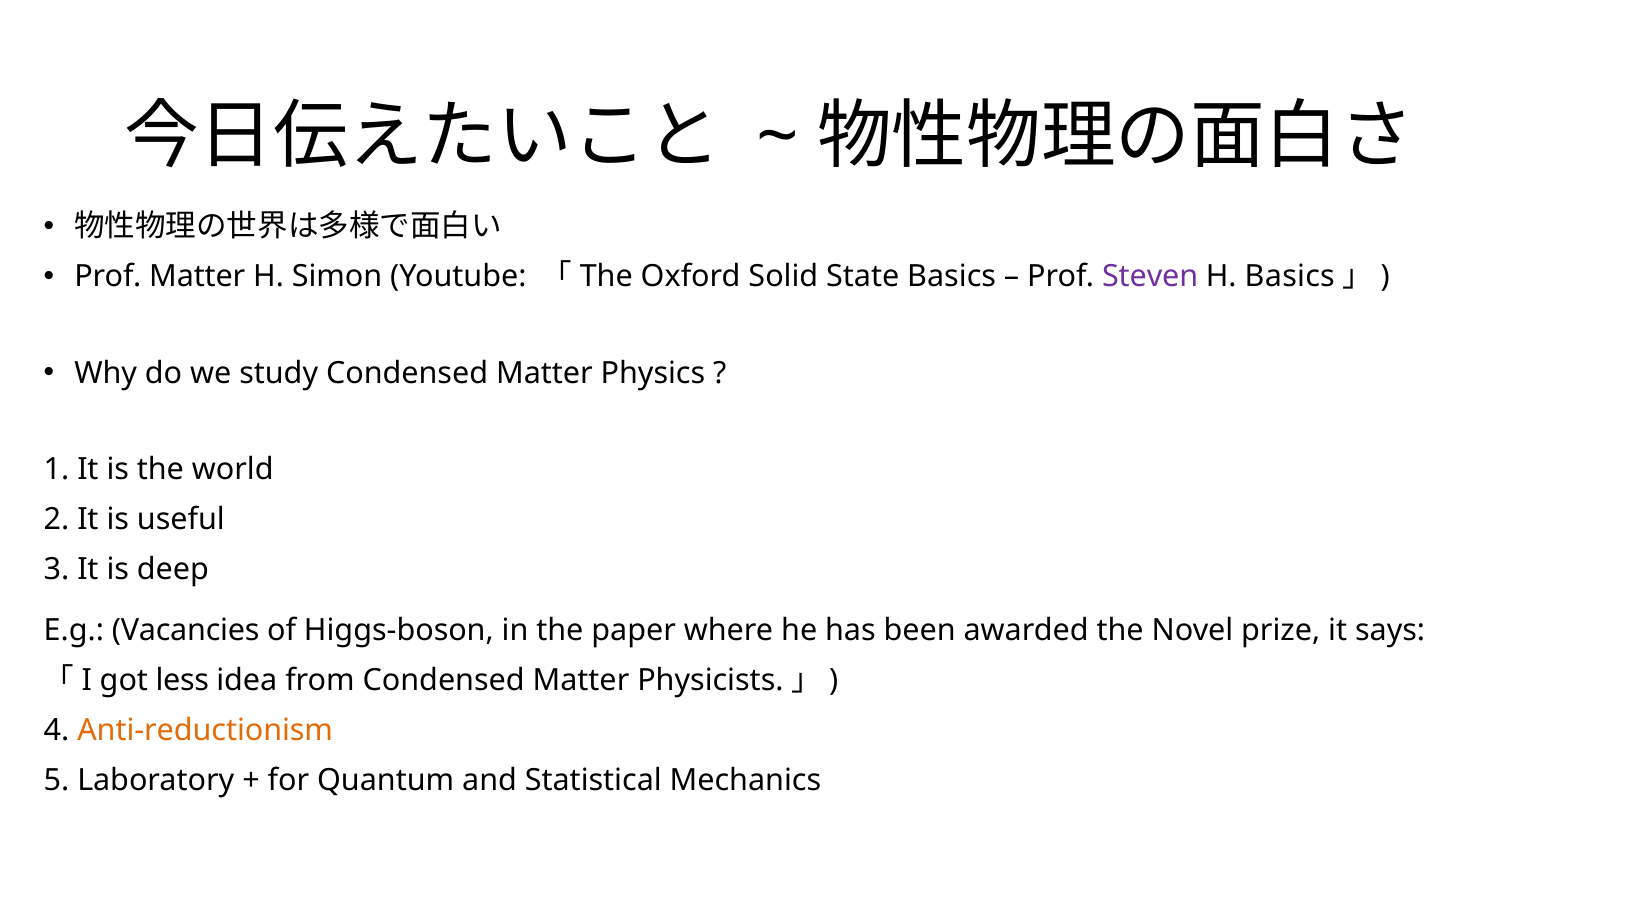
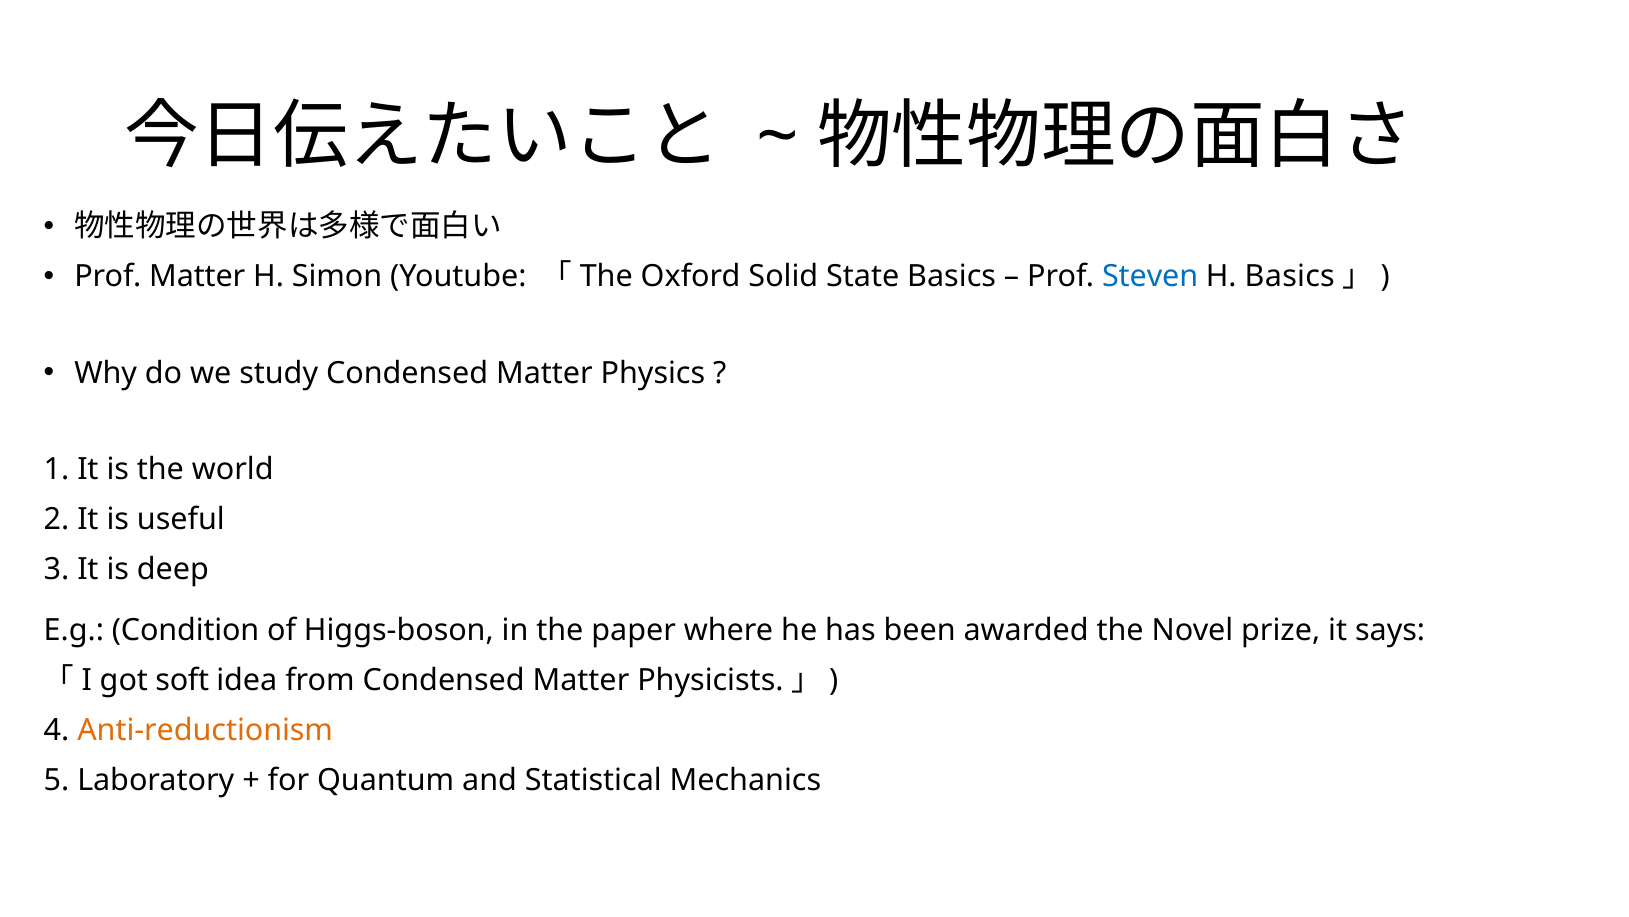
Steven colour: purple -> blue (1150, 276)
Vacancies: Vacancies -> Condition (186, 630)
less: less -> soft (182, 680)
